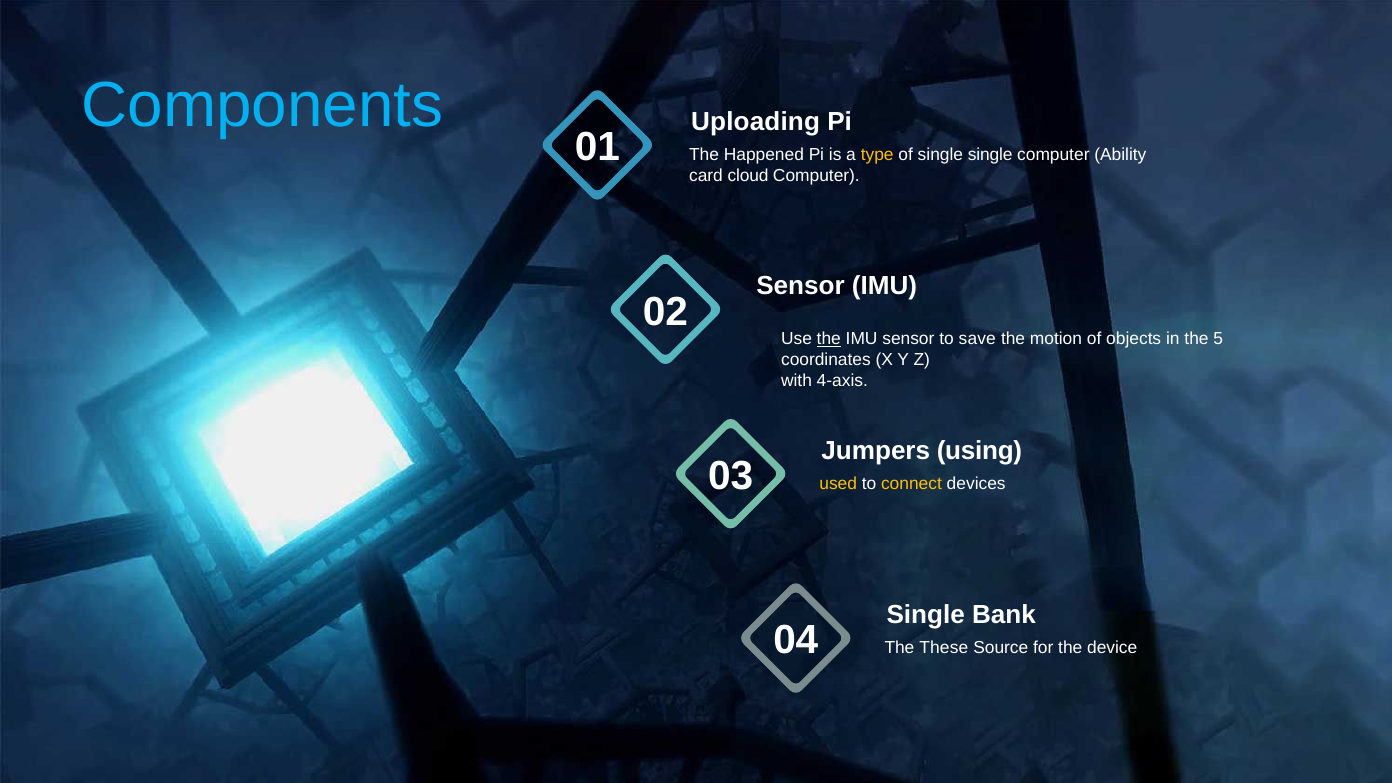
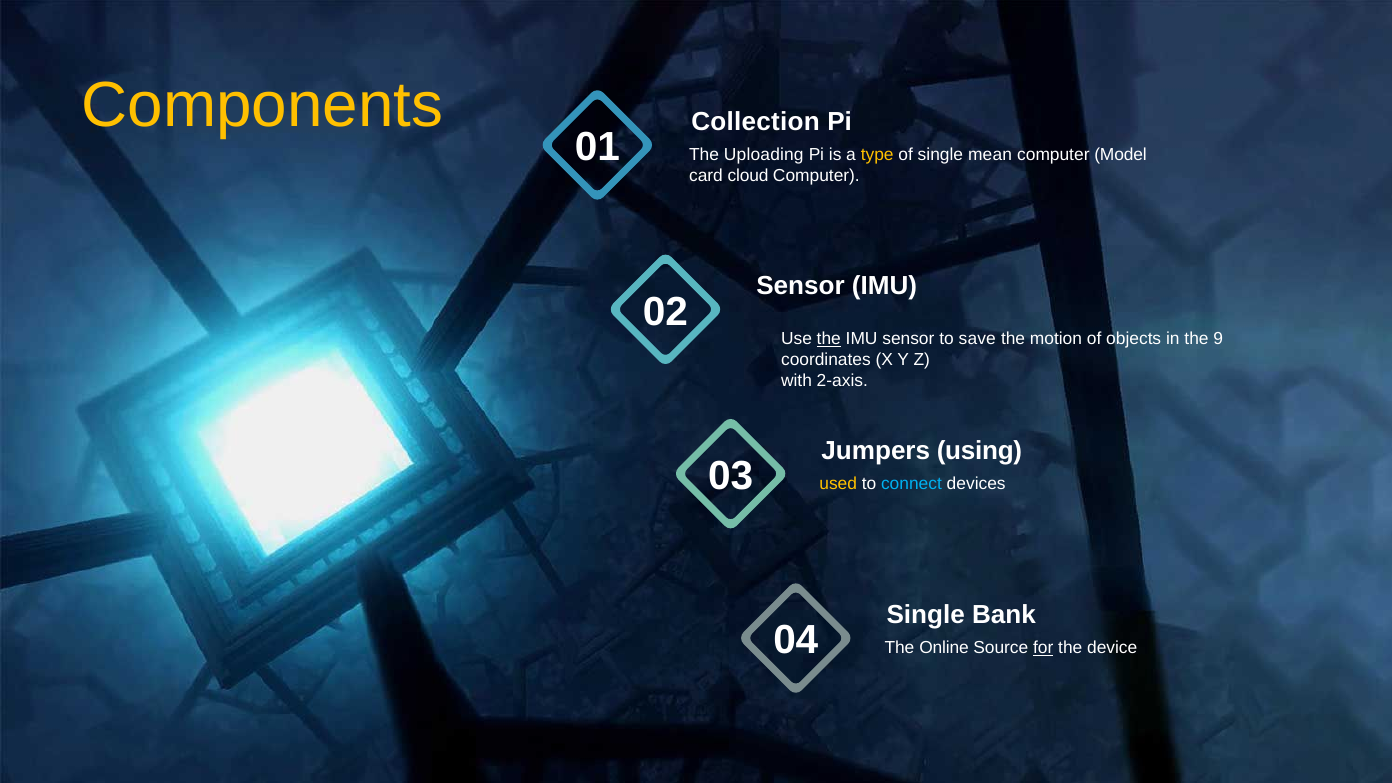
Components colour: light blue -> yellow (263, 105)
Uploading: Uploading -> Collection (756, 122)
Happened: Happened -> Uploading (764, 155)
single single: single -> mean (990, 155)
Ability: Ability -> Model (1120, 155)
5: 5 -> 9 (1218, 339)
4-axis: 4-axis -> 2-axis (842, 381)
connect colour: yellow -> light blue (911, 483)
These: These -> Online (944, 648)
for underline: none -> present (1043, 648)
